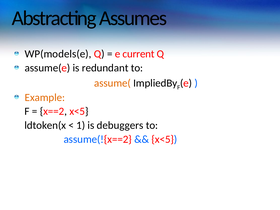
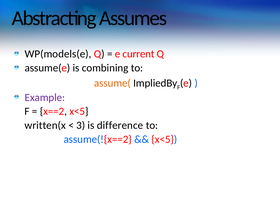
redundant: redundant -> combining (105, 68)
Example colour: orange -> purple (45, 97)
ldtoken(x: ldtoken(x -> written(x (45, 125)
1: 1 -> 3 (81, 125)
debuggers: debuggers -> difference (120, 125)
